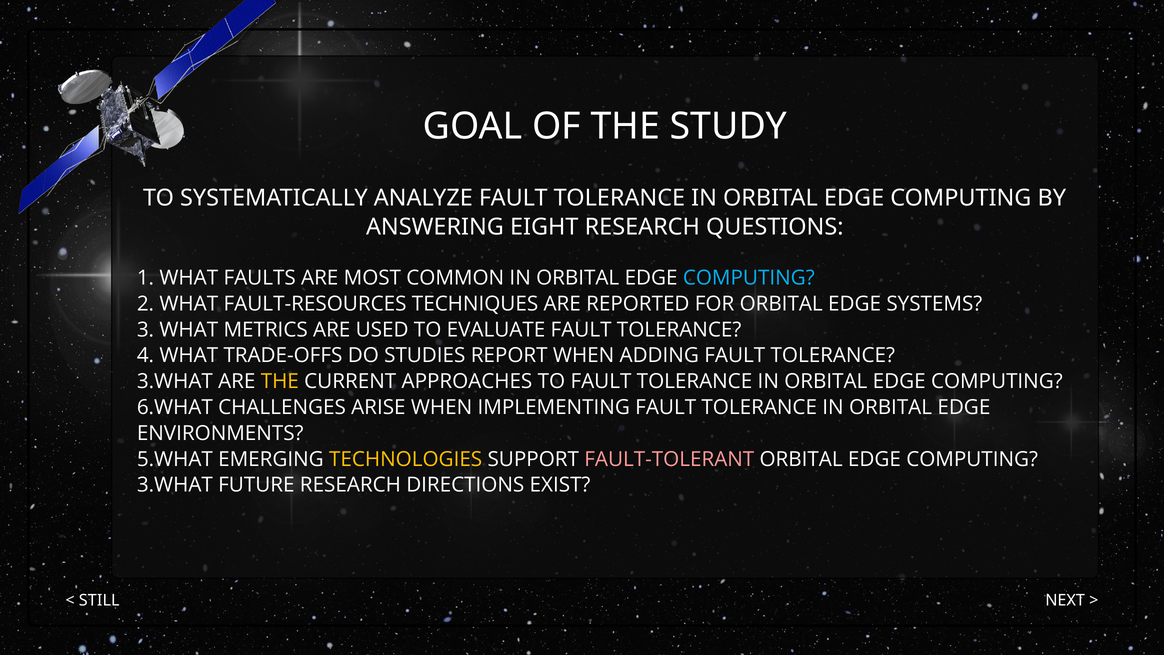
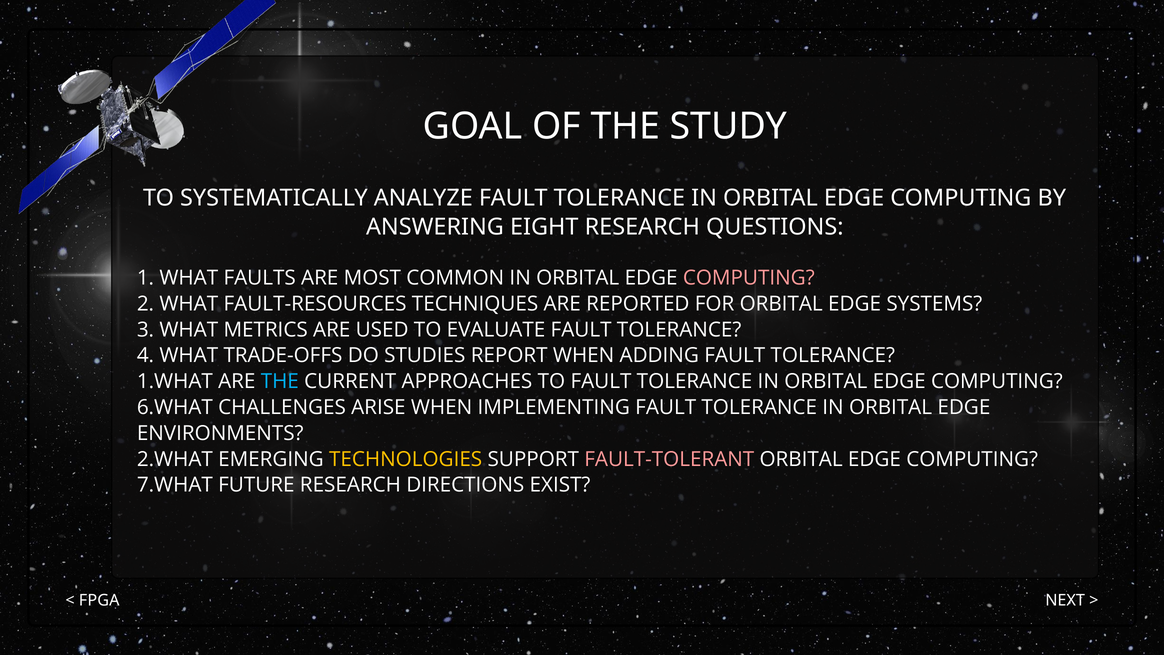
COMPUTING colour: light blue -> pink (749, 278)
3.WHAT: 3.WHAT -> 1.WHAT (175, 381)
THE colour: yellow -> light blue (280, 381)
5.WHAT: 5.WHAT -> 2.WHAT (175, 459)
3.WHAT: 3.WHAT -> 7.WHAT (175, 485)
STILL: STILL -> FPGA (99, 600)
